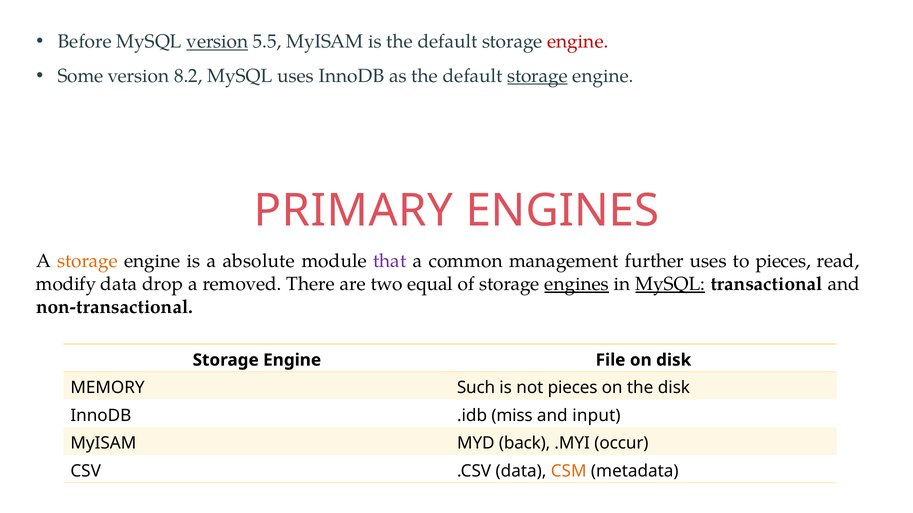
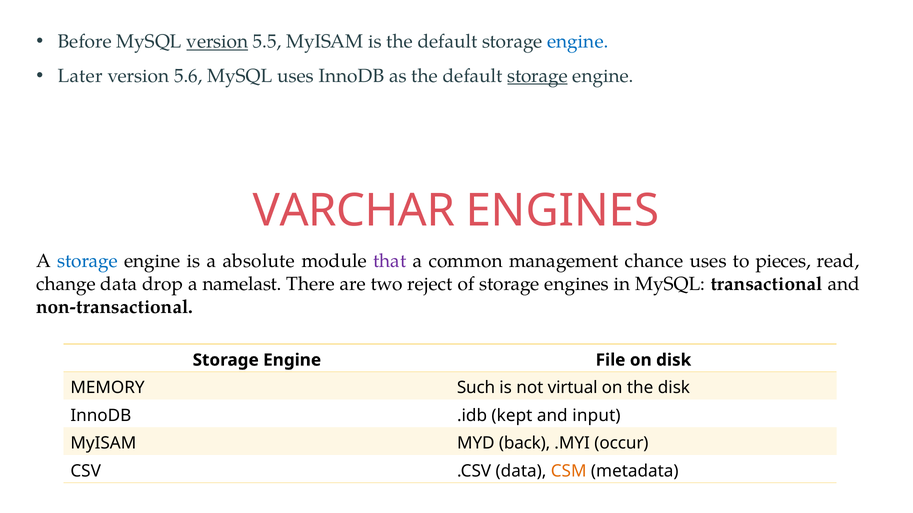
engine colour: red -> blue (578, 42)
Some: Some -> Later (80, 76)
8.2: 8.2 -> 5.6 (188, 76)
PRIMARY: PRIMARY -> VARCHAR (354, 211)
storage colour: orange -> blue (88, 261)
further: further -> chance (654, 261)
modify: modify -> change (66, 284)
removed: removed -> namelast (242, 284)
equal: equal -> reject (430, 284)
engines underline: present -> none (577, 284)
MySQL underline: present -> none (670, 284)
not pieces: pieces -> virtual (573, 388)
miss: miss -> kept (512, 416)
